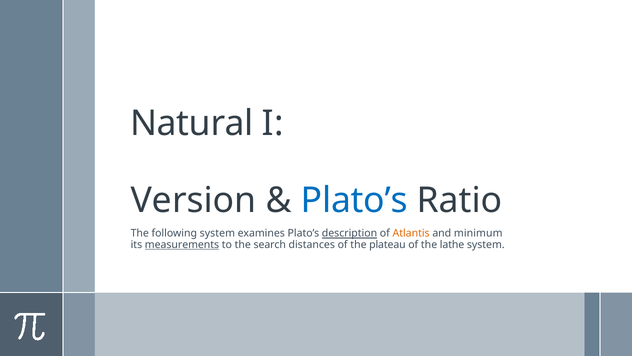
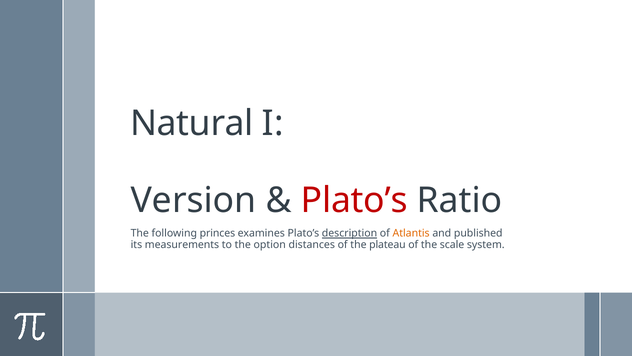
Plato’s colour: blue -> red (354, 200)
following system: system -> princes (217, 233)
minimum: minimum -> published (478, 233)
measurements underline: present -> none (182, 245)
search: search -> option (270, 245)
lathe: lathe -> scale (452, 245)
